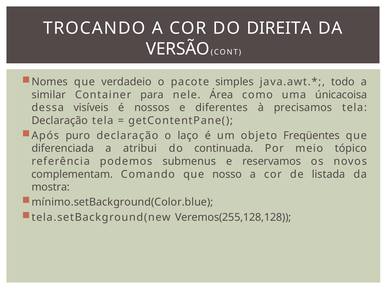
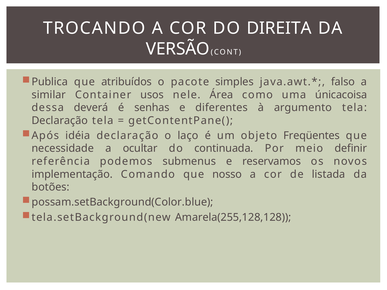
Nomes: Nomes -> Publica (50, 82)
verdadeio: verdadeio -> atribuídos (127, 82)
todo: todo -> falso (343, 82)
para: para -> usos (152, 95)
visíveis: visíveis -> deverá (91, 108)
nossos: nossos -> senhas (152, 108)
precisamos: precisamos -> argumento (303, 108)
puro: puro -> idéia (78, 136)
diferenciada: diferenciada -> necessidade (63, 149)
atribui: atribui -> ocultar (140, 149)
tópico: tópico -> definir (351, 149)
complementam: complementam -> implementação (72, 174)
mostra: mostra -> botões (51, 187)
mínimo.setBackground(Color.blue: mínimo.setBackground(Color.blue -> possam.setBackground(Color.blue (122, 202)
Veremos(255,128,128: Veremos(255,128,128 -> Amarela(255,128,128 (233, 217)
